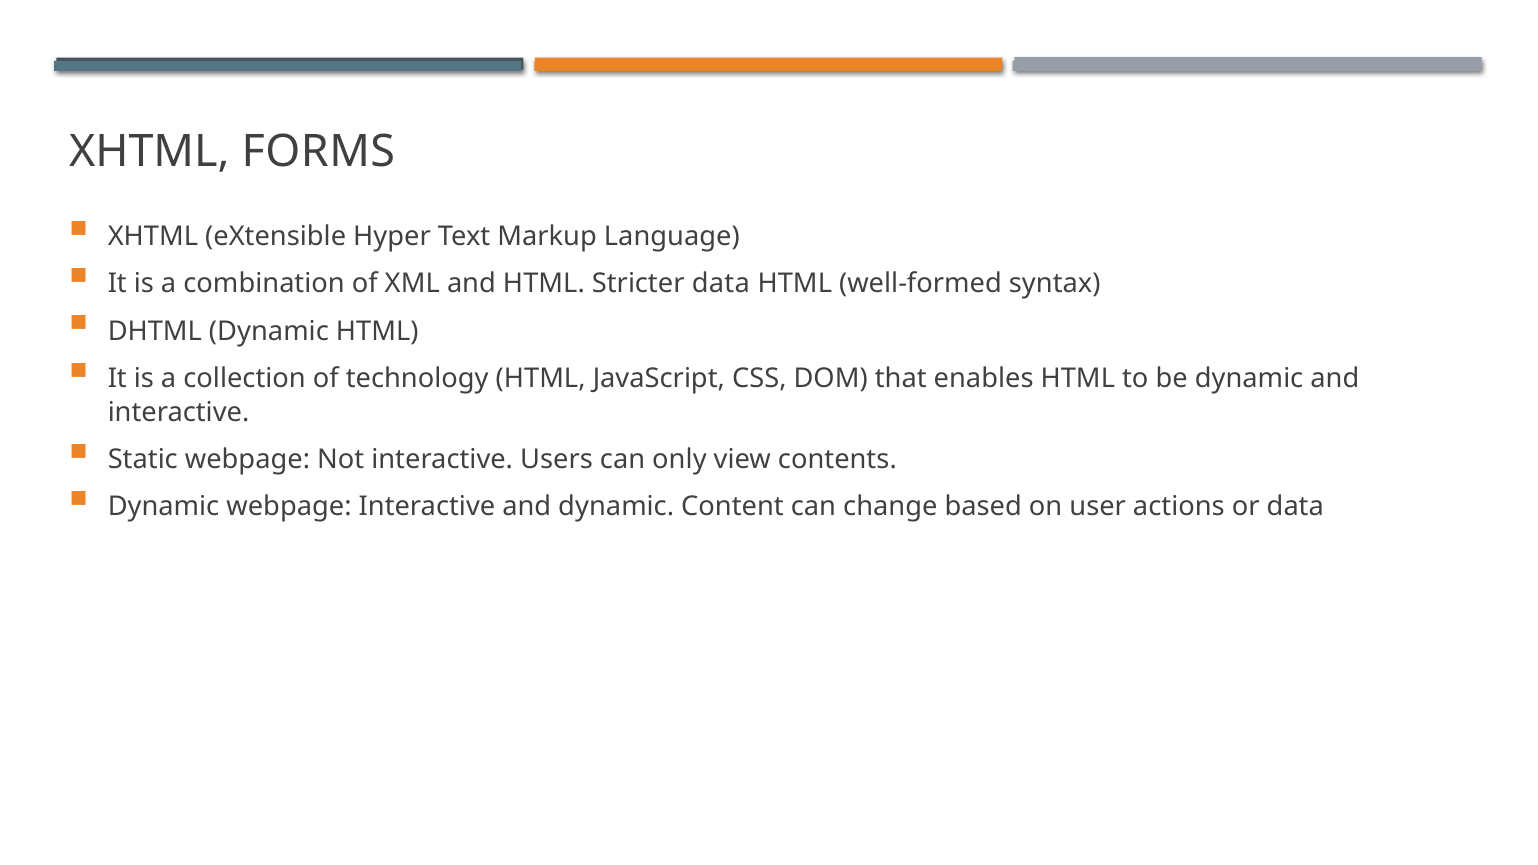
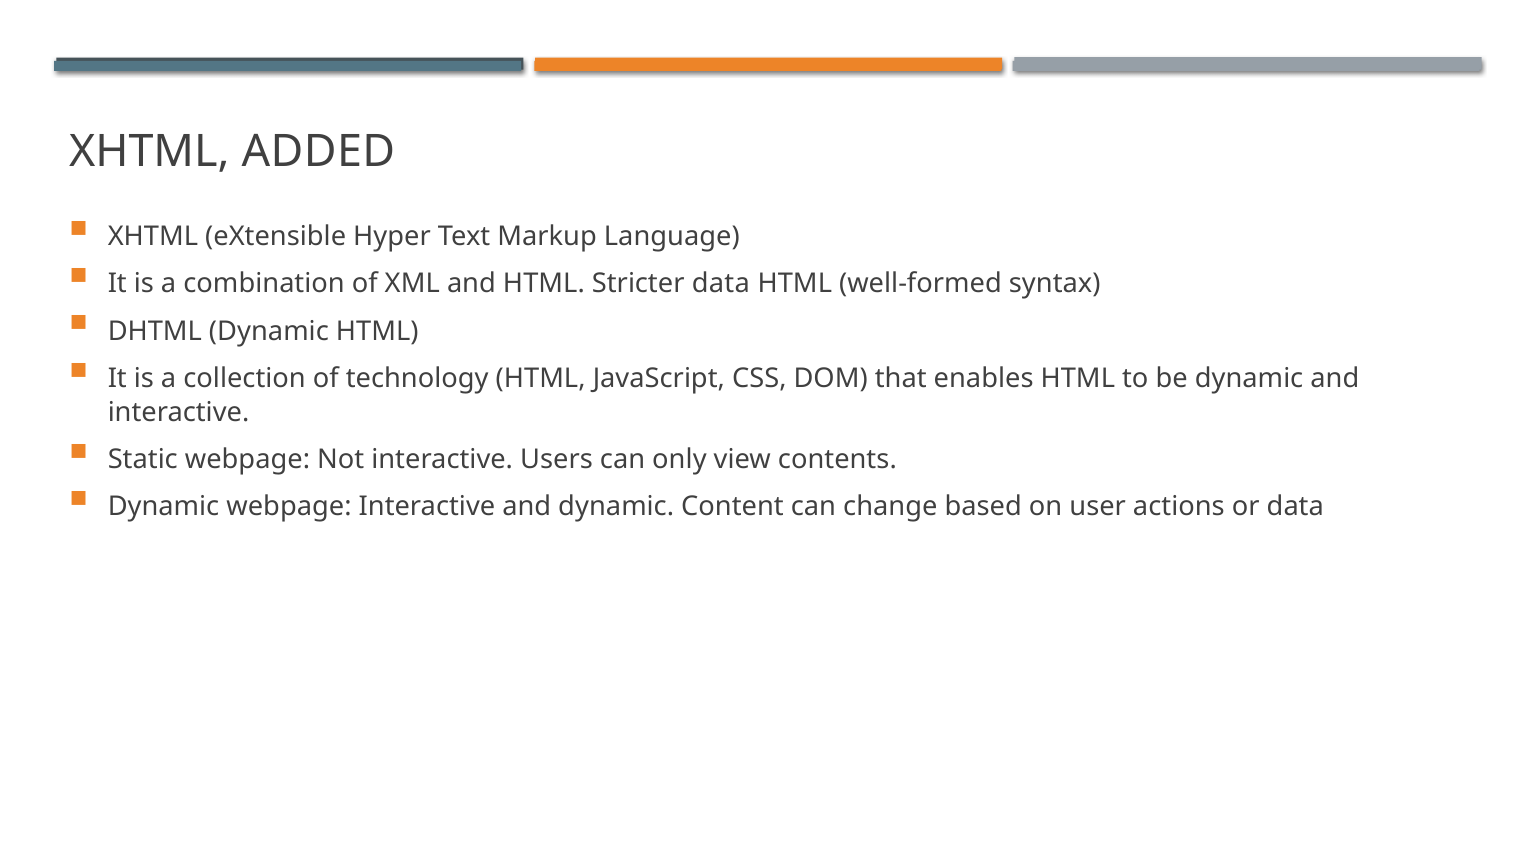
FORMS: FORMS -> ADDED (318, 152)
